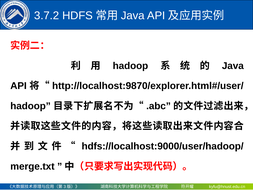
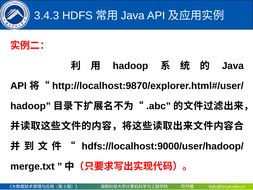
3.7.2: 3.7.2 -> 3.4.3 (47, 16)
